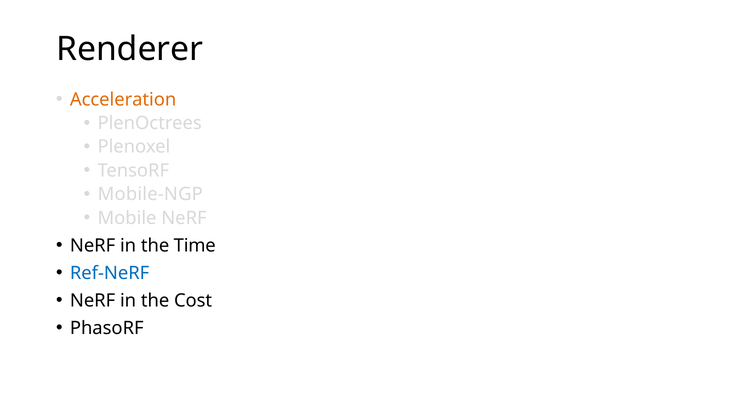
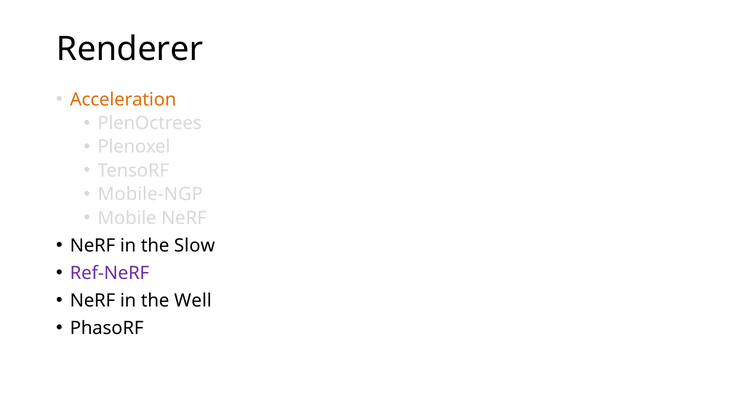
Time: Time -> Slow (195, 245)
Ref-NeRF colour: blue -> purple (110, 273)
Cost: Cost -> Well (193, 301)
